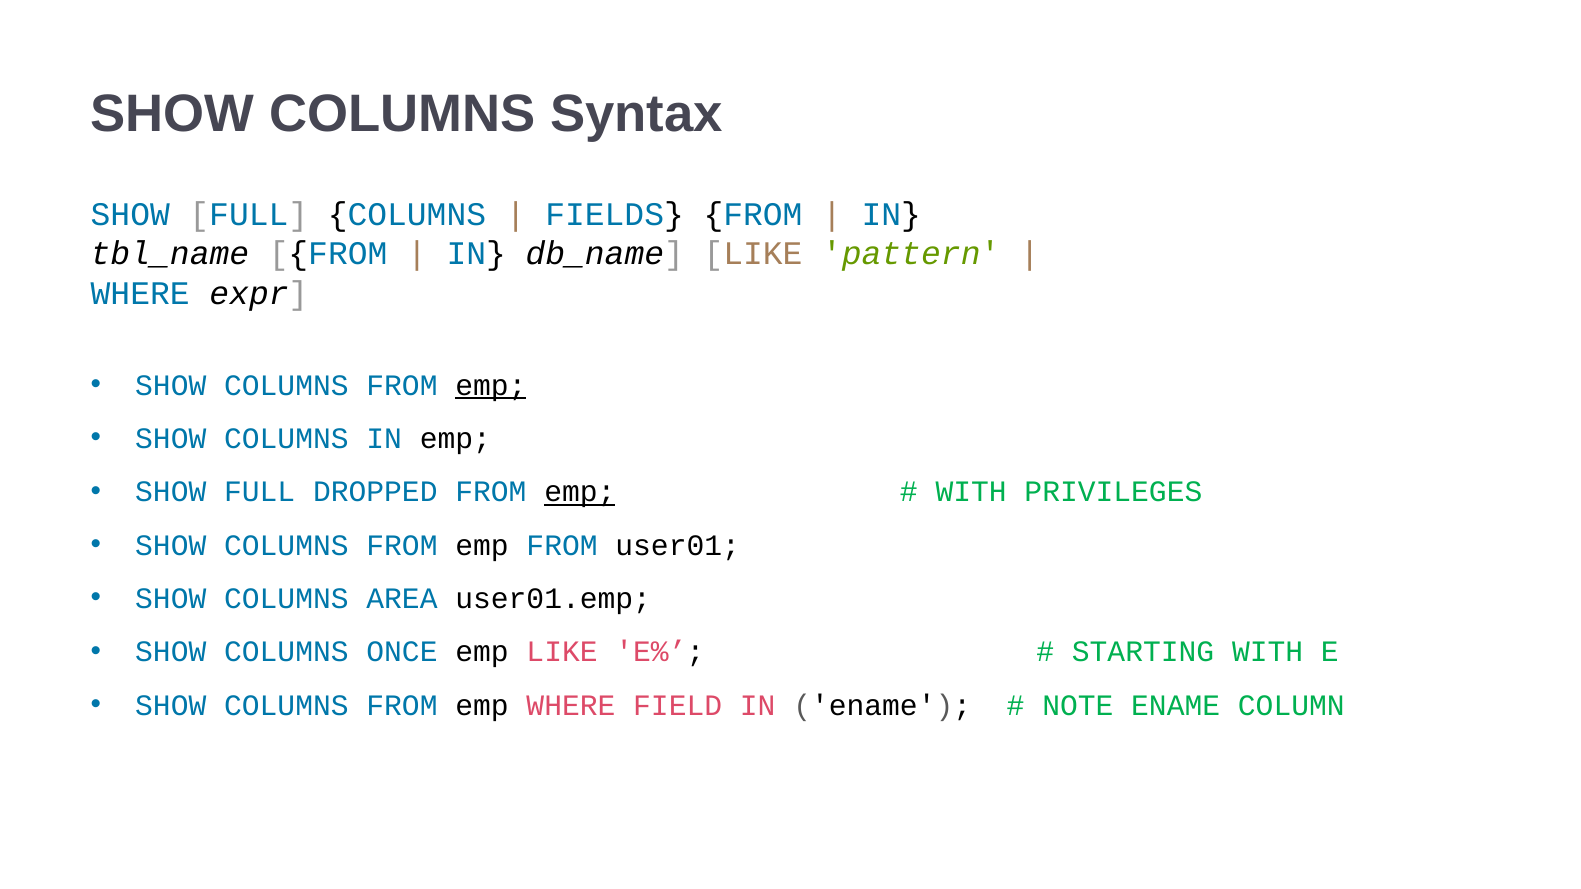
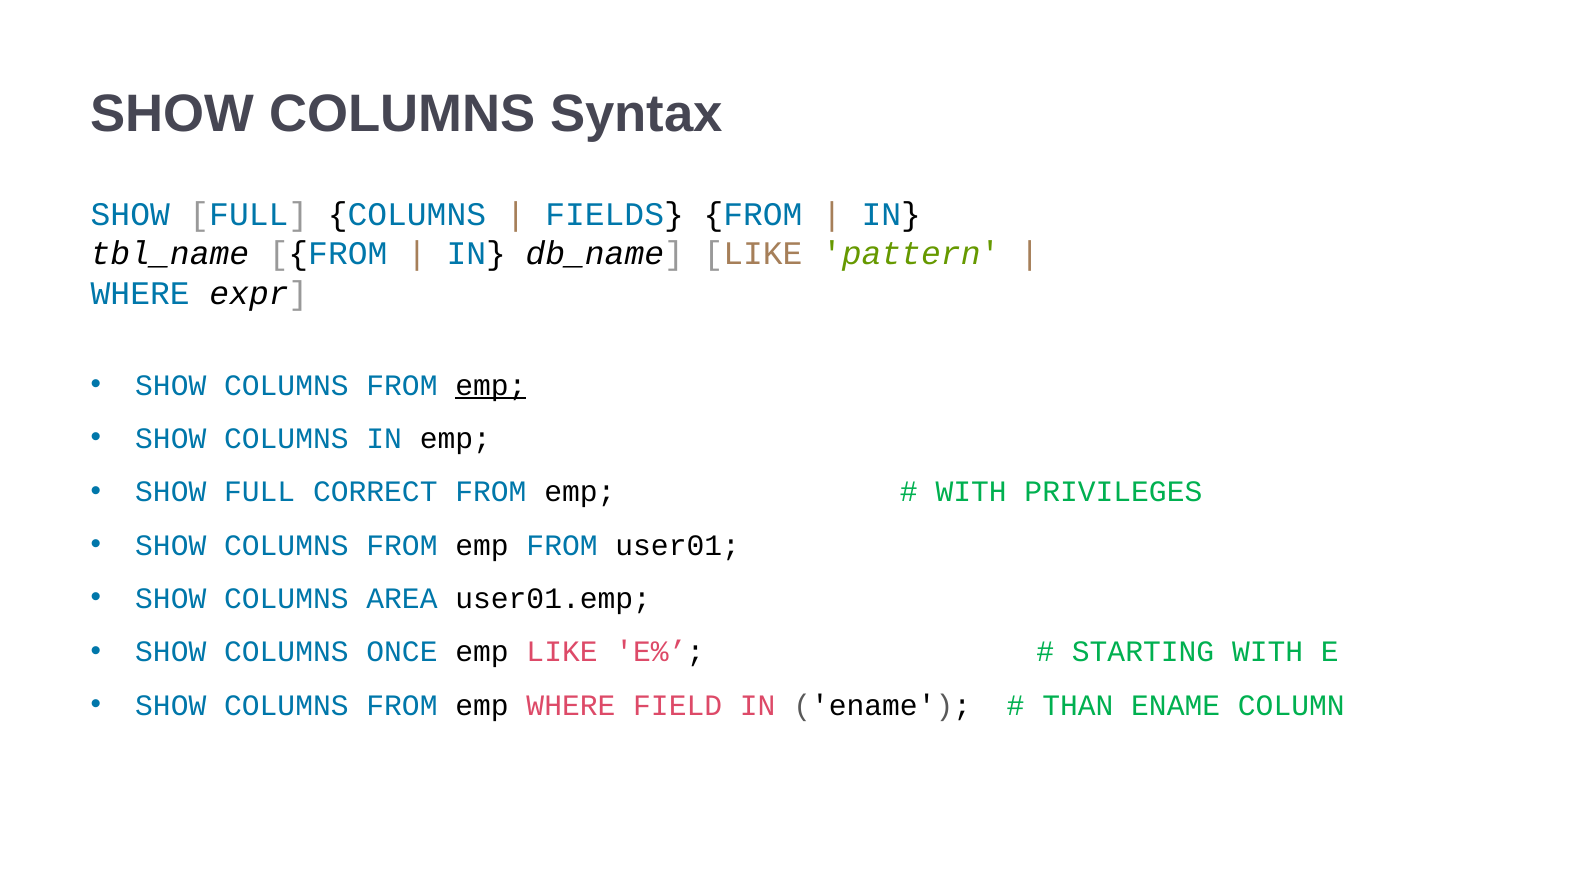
DROPPED: DROPPED -> CORRECT (375, 492)
emp underline: present -> none (580, 492)
NOTE: NOTE -> THAN (1078, 706)
